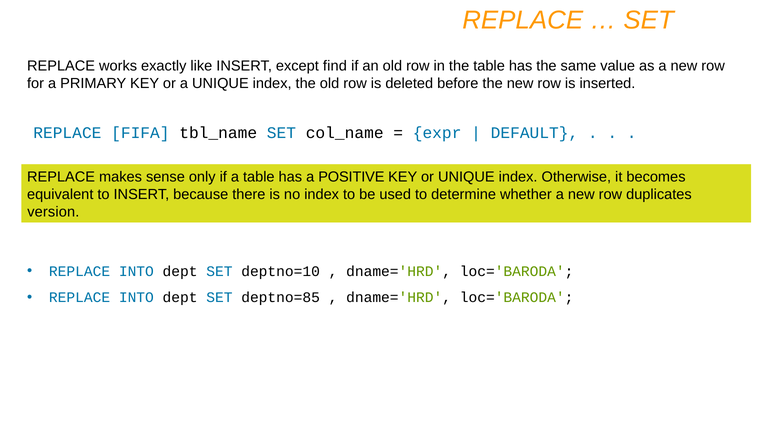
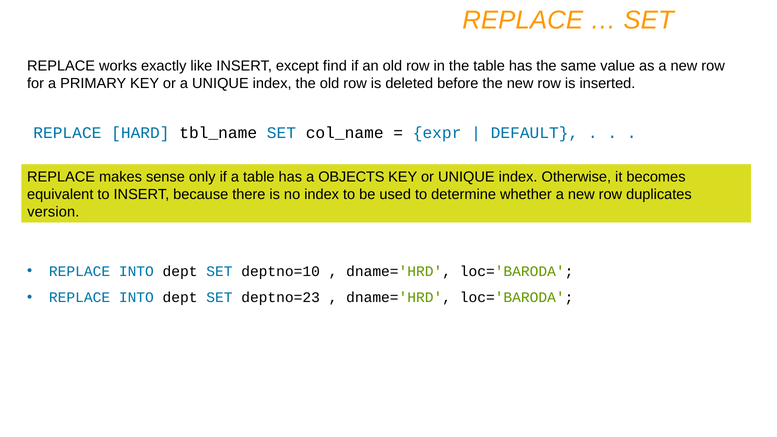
FIFA: FIFA -> HARD (140, 133)
POSITIVE: POSITIVE -> OBJECTS (351, 177)
deptno=85: deptno=85 -> deptno=23 (281, 298)
